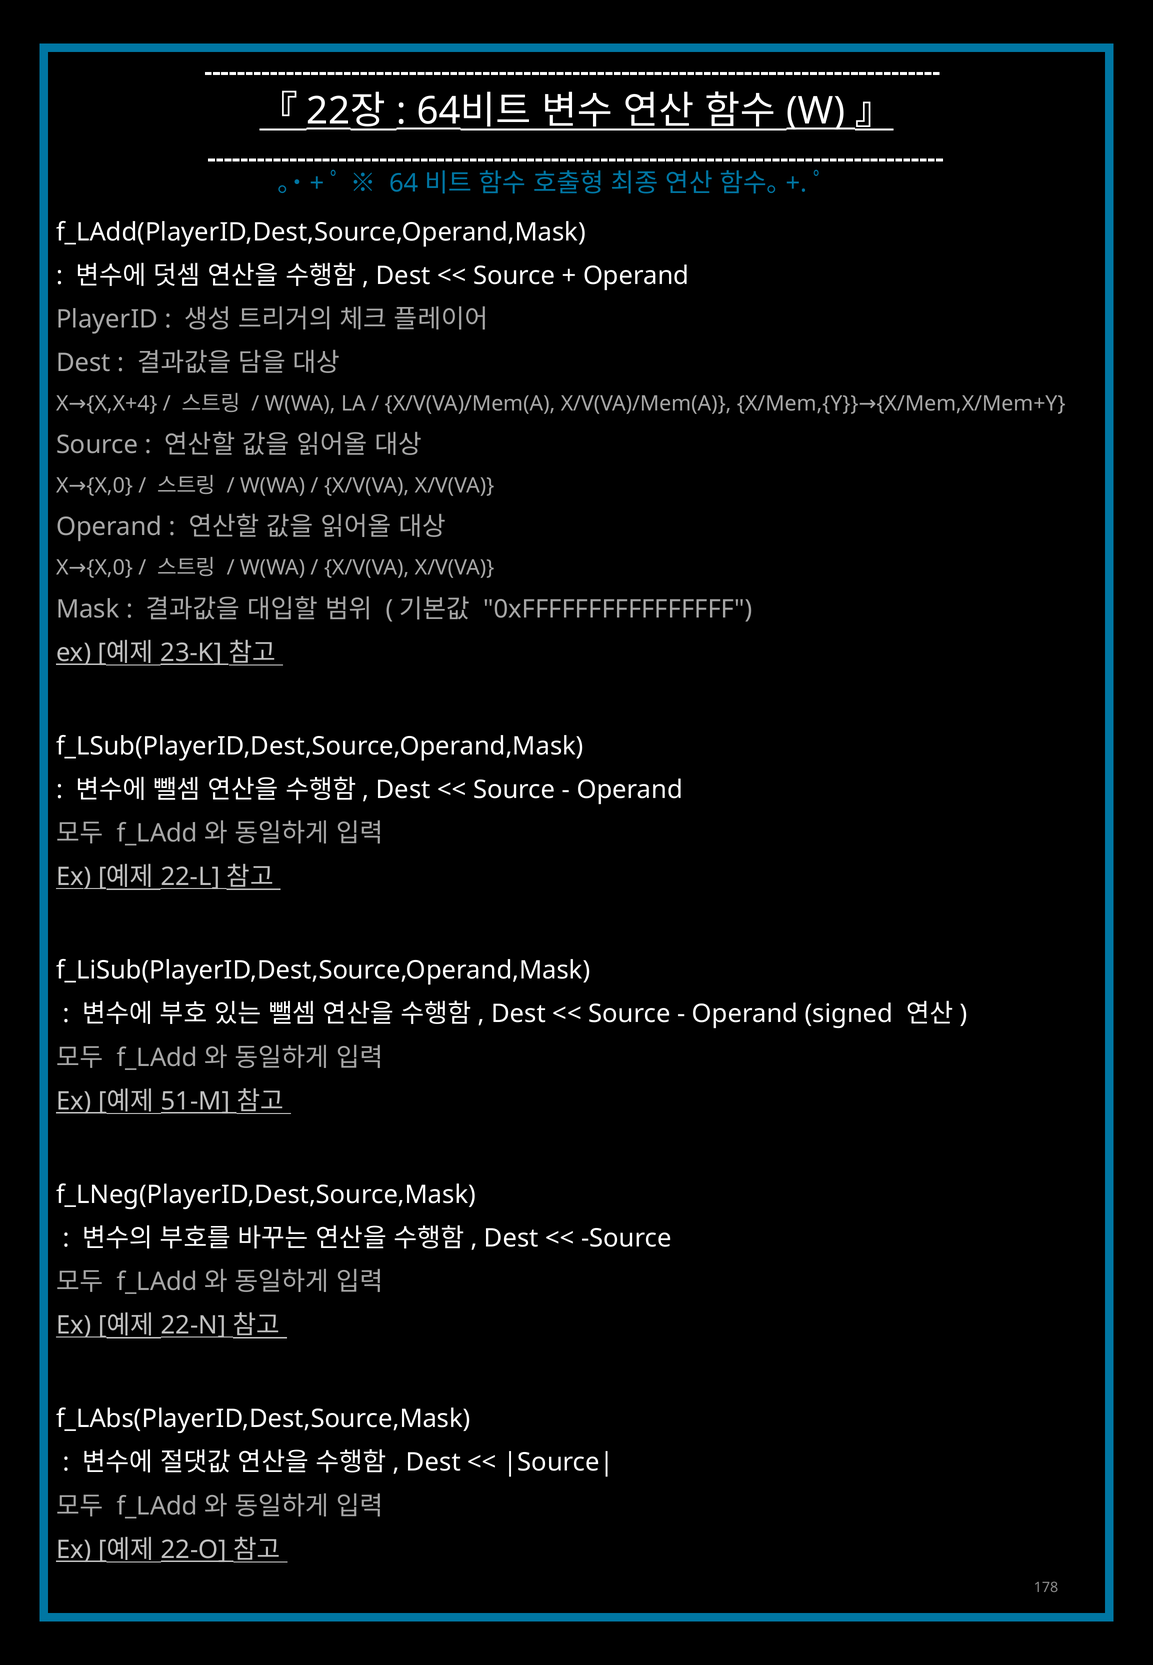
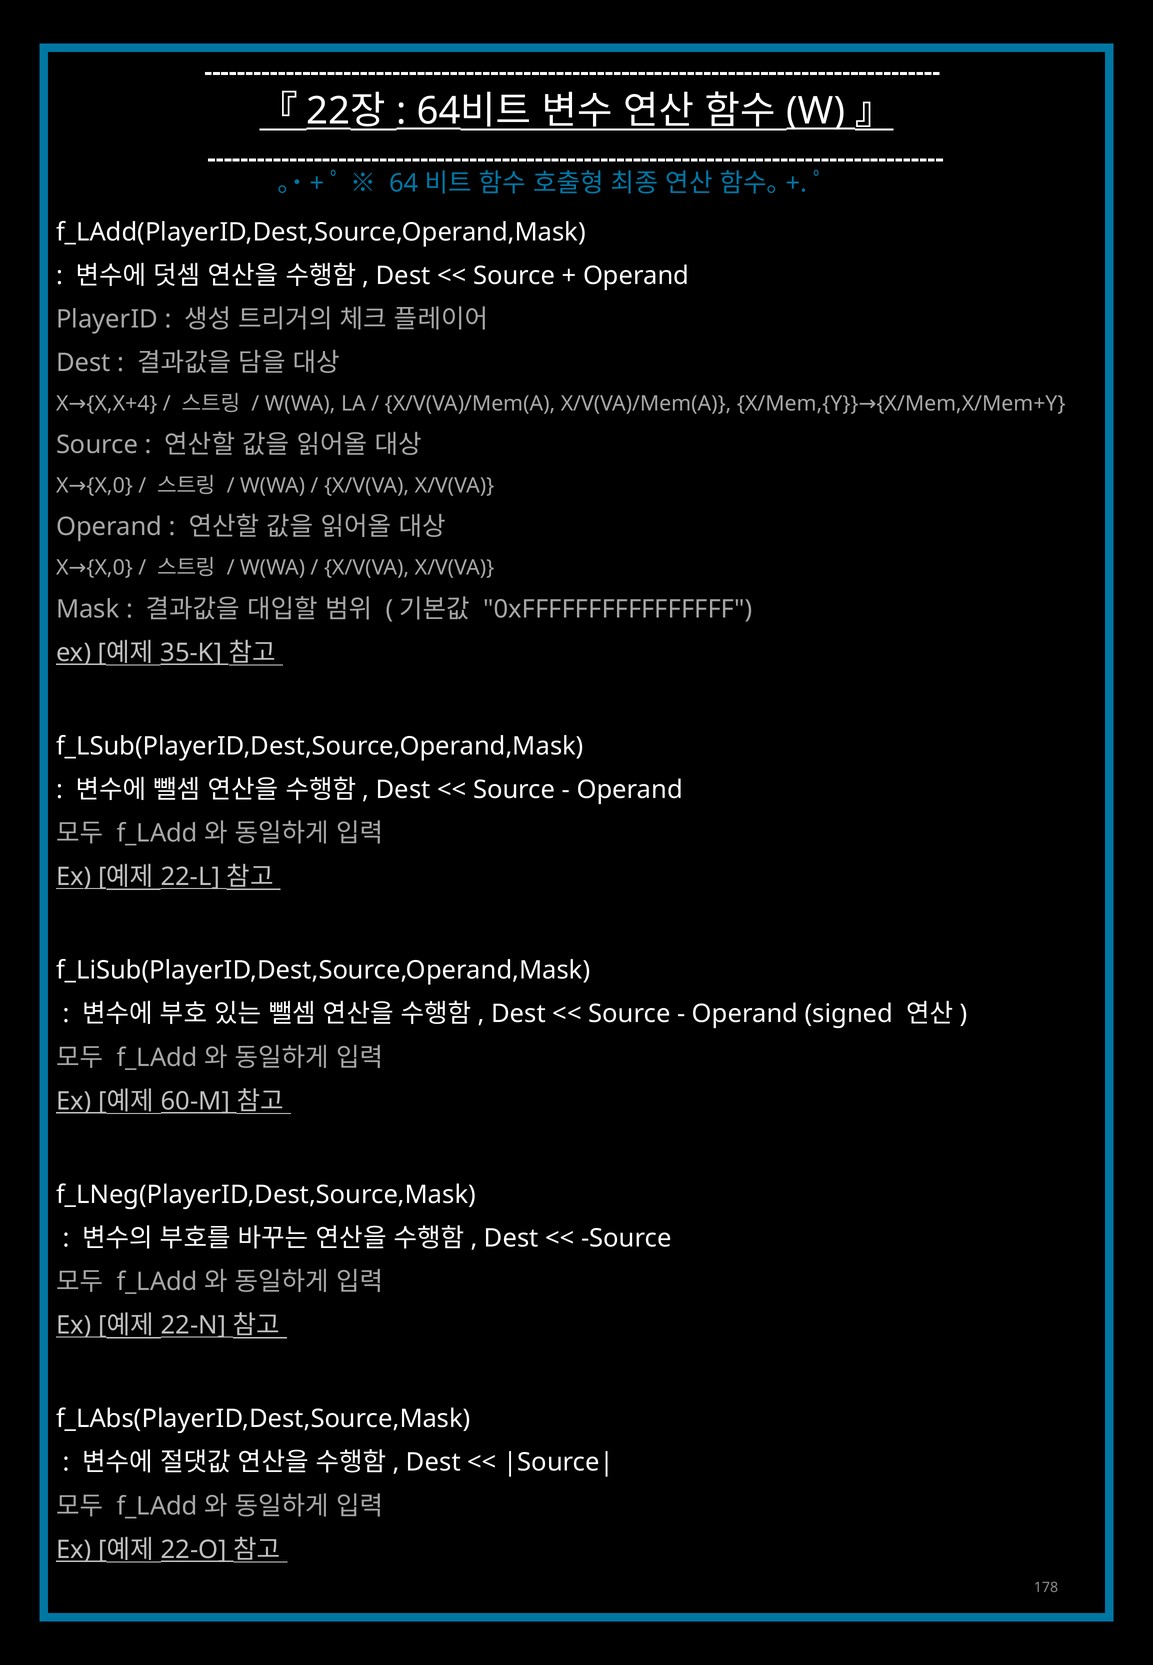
23-K: 23-K -> 35-K (191, 653)
51-M: 51-M -> 60-M (195, 1101)
